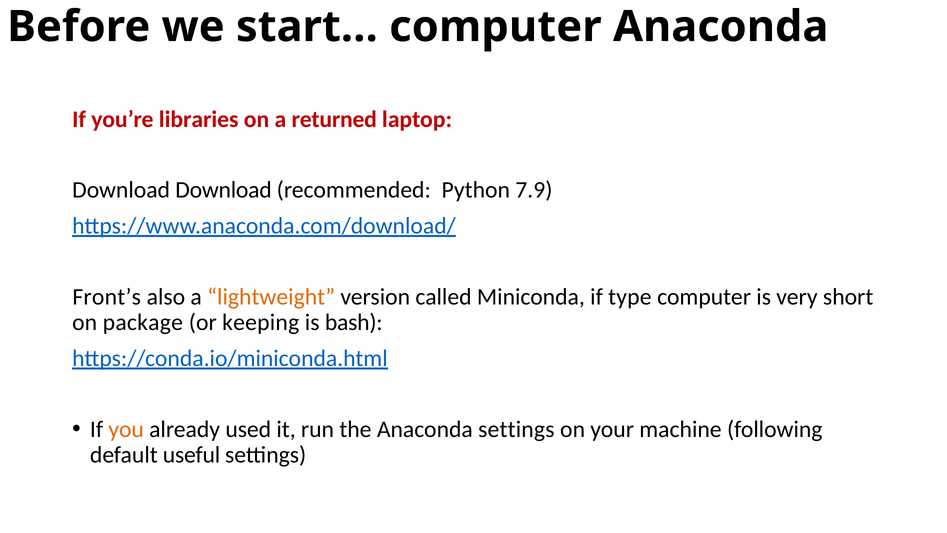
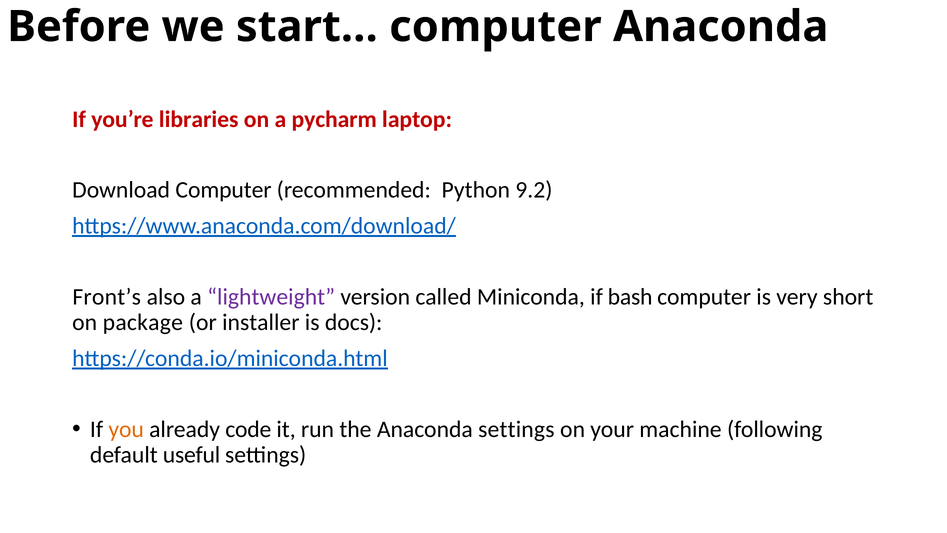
returned: returned -> pycharm (334, 119)
Download Download: Download -> Computer (224, 190)
7.9: 7.9 -> 9.2 (534, 190)
lightweight colour: orange -> purple (271, 297)
type: type -> bash (630, 297)
keeping: keeping -> installer (261, 322)
bash: bash -> docs (354, 322)
used: used -> code (248, 429)
